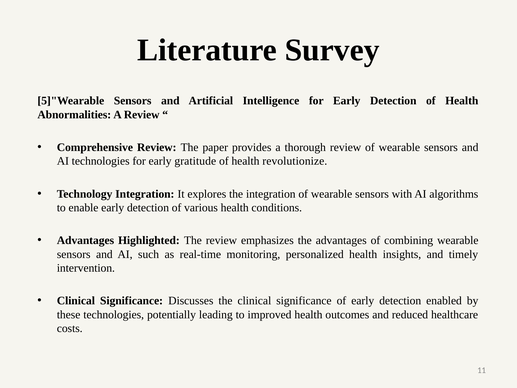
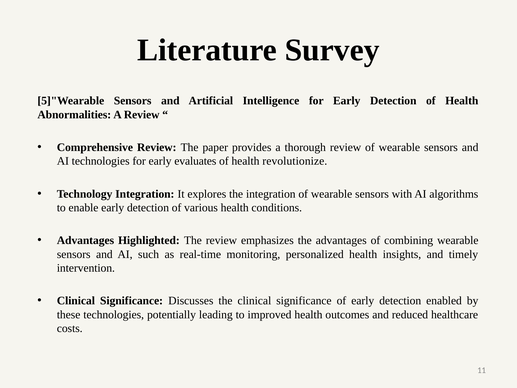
gratitude: gratitude -> evaluates (195, 161)
